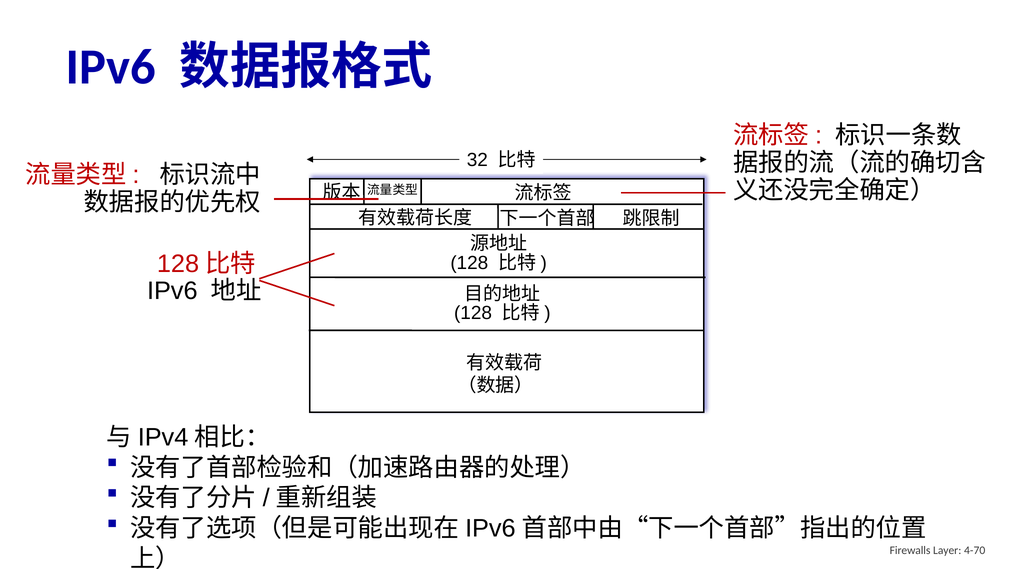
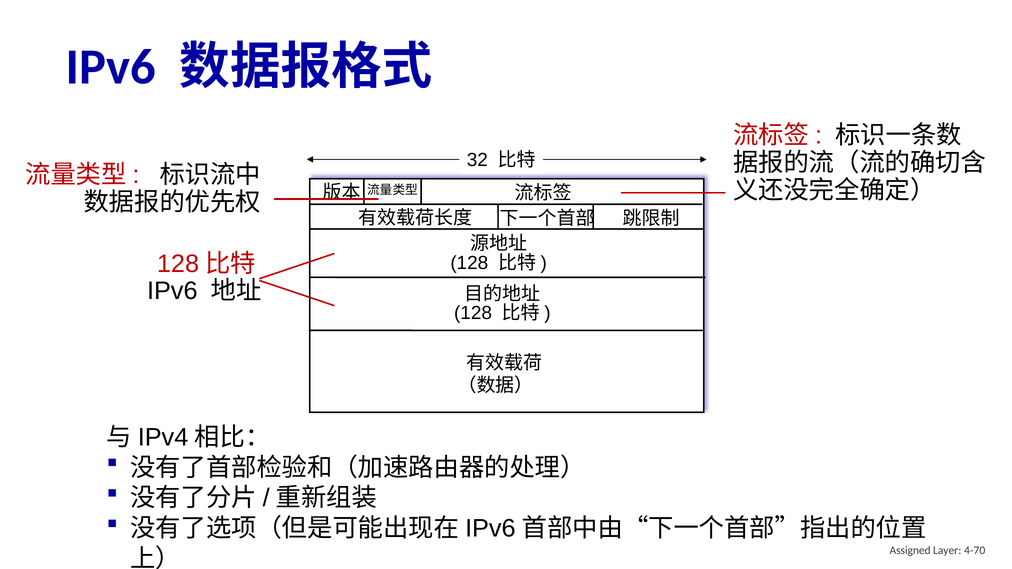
Firewalls: Firewalls -> Assigned (910, 551)
